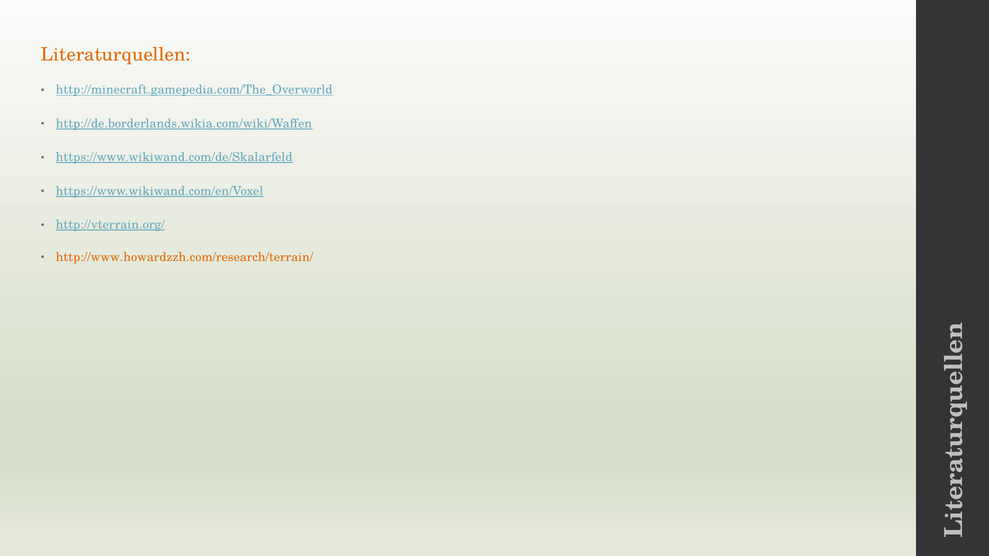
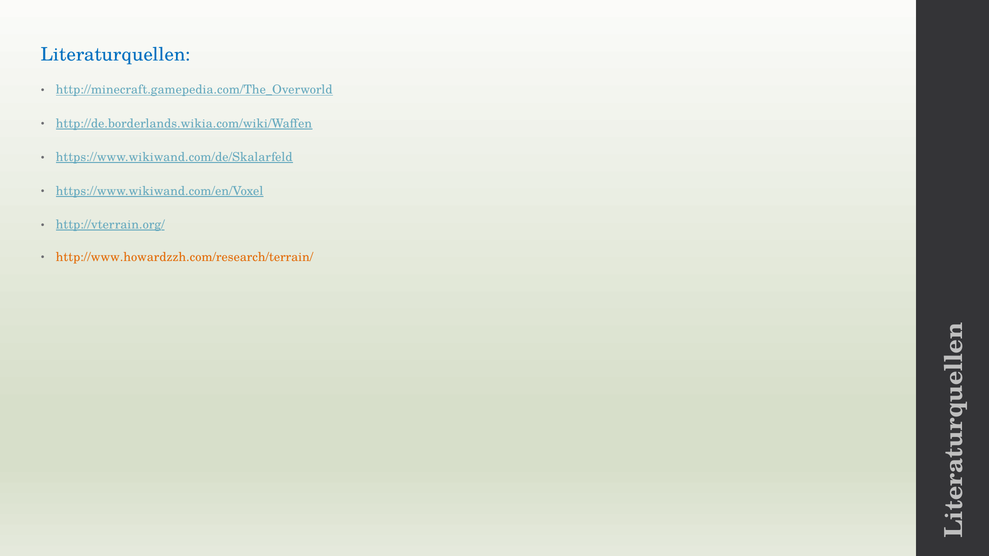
Literaturquellen colour: orange -> blue (116, 55)
